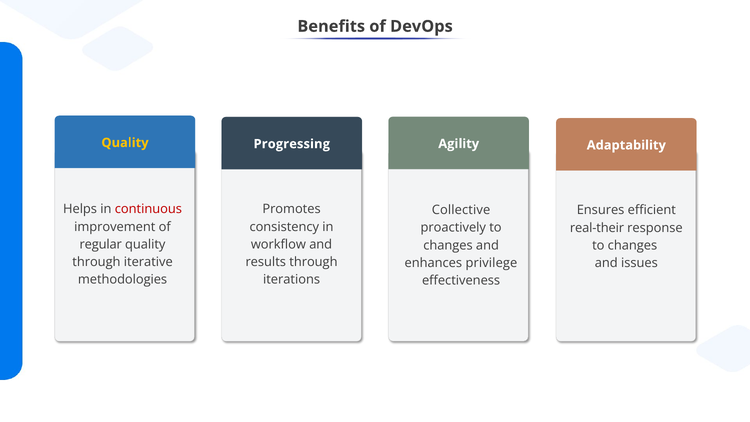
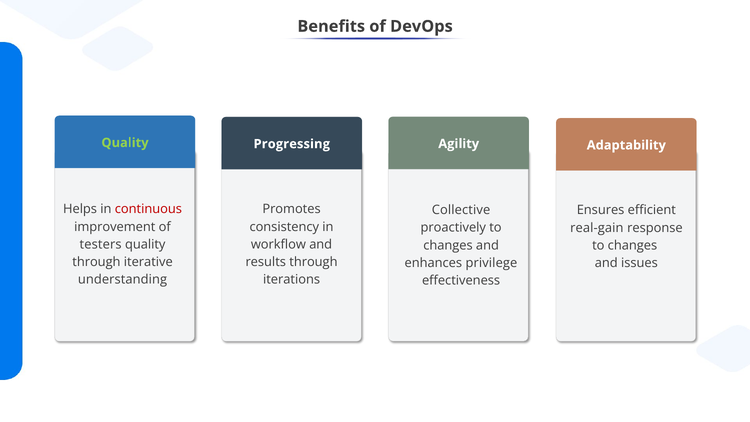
Quality colour: yellow -> light green (125, 143)
real-their: real-their -> real-gain (597, 228)
regular: regular -> testers (101, 244)
methodologies: methodologies -> understanding (122, 280)
